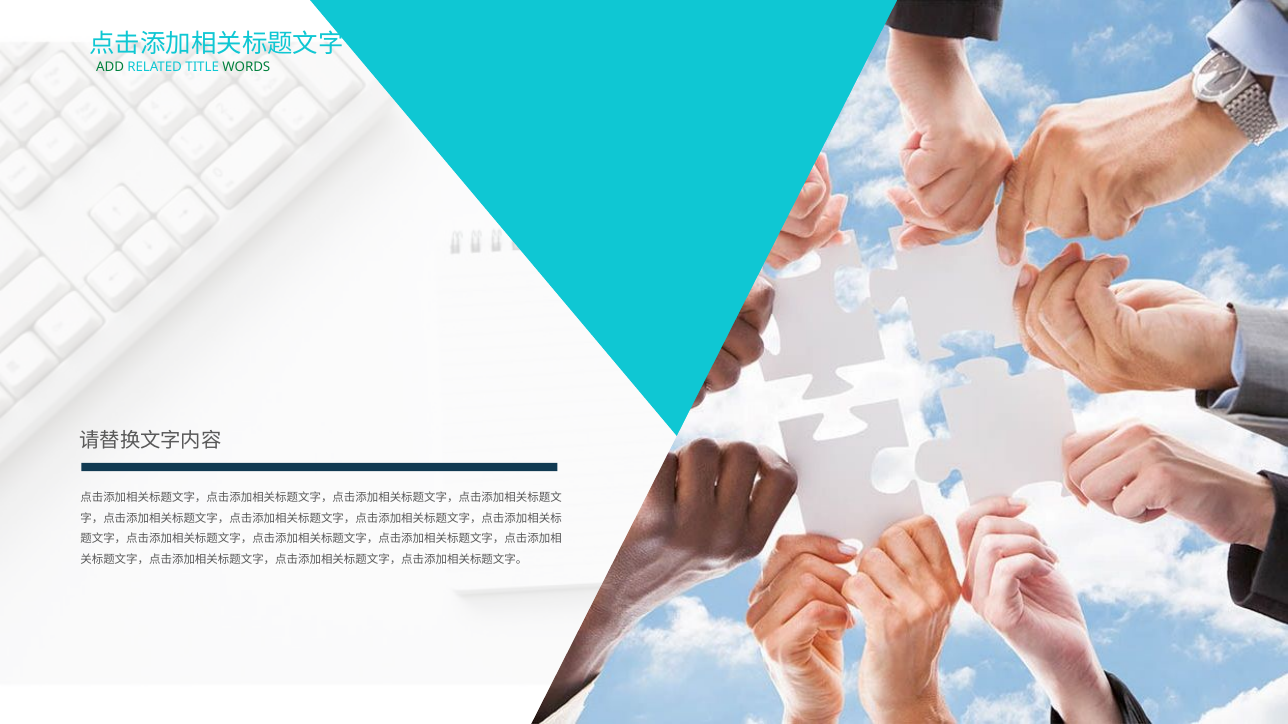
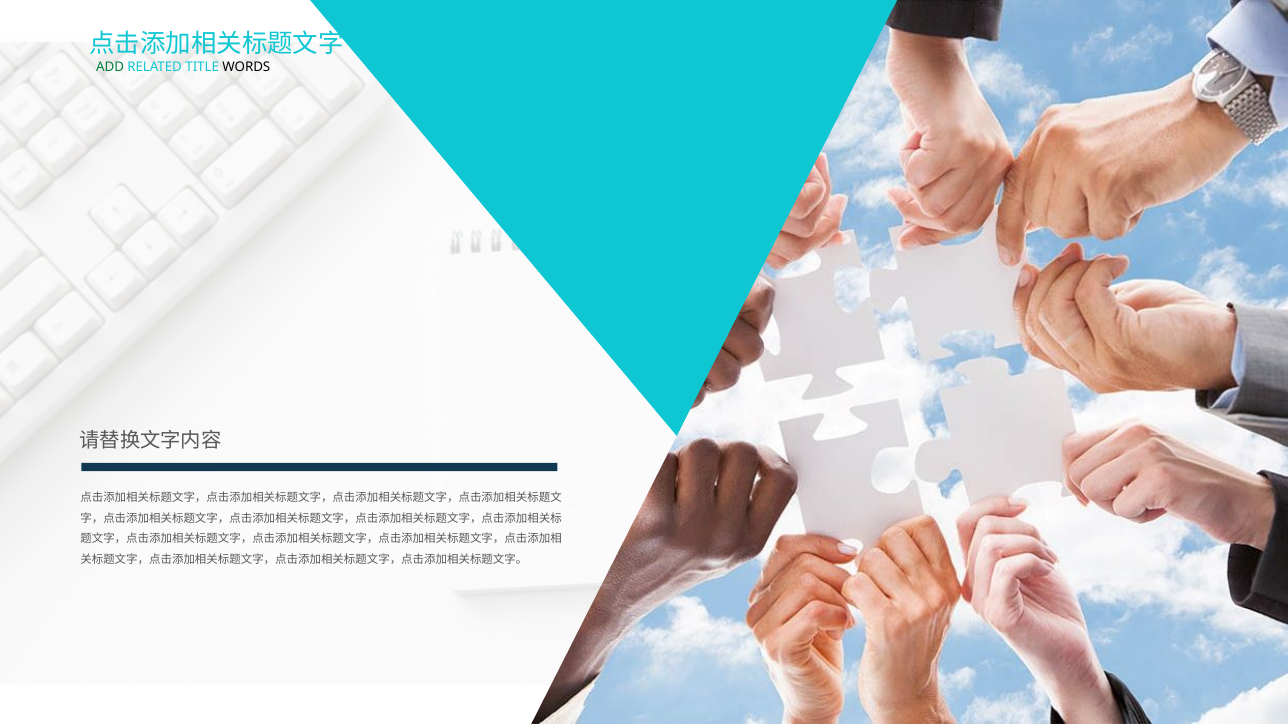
WORDS colour: green -> black (246, 68)
